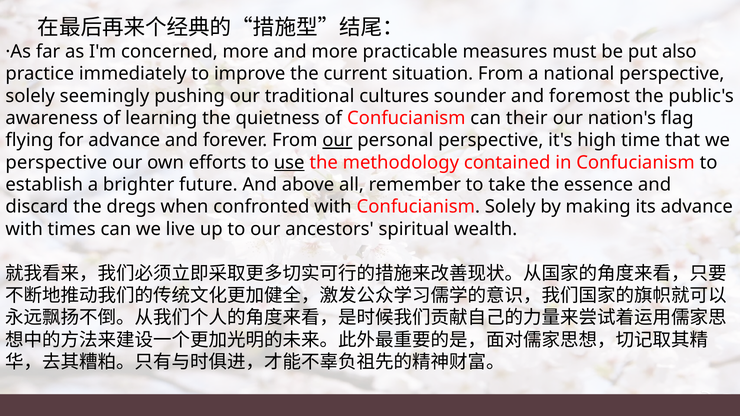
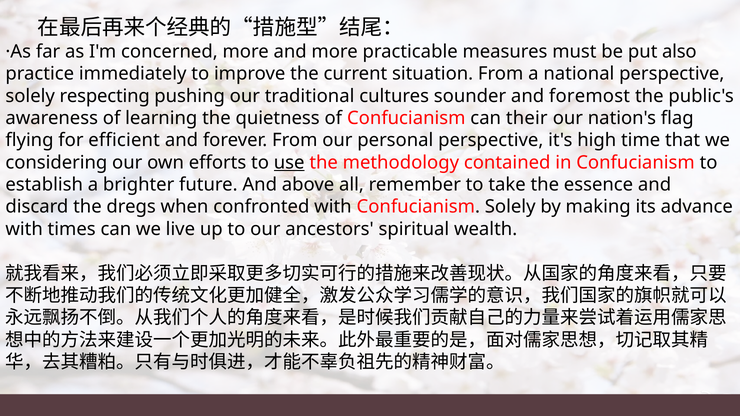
seemingly: seemingly -> respecting (105, 96)
for advance: advance -> efficient (124, 140)
our underline: present -> none (337, 140)
perspective: perspective -> considering (56, 163)
